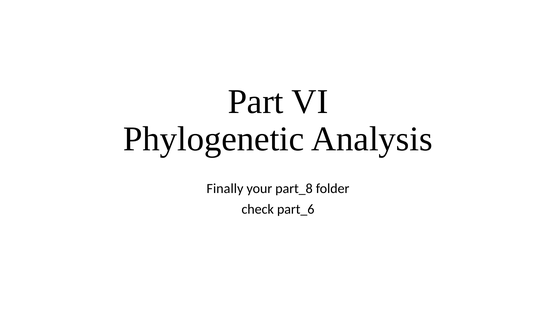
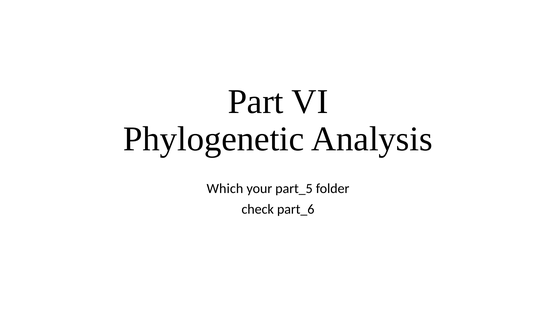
Finally: Finally -> Which (225, 188)
part_8: part_8 -> part_5 (294, 188)
